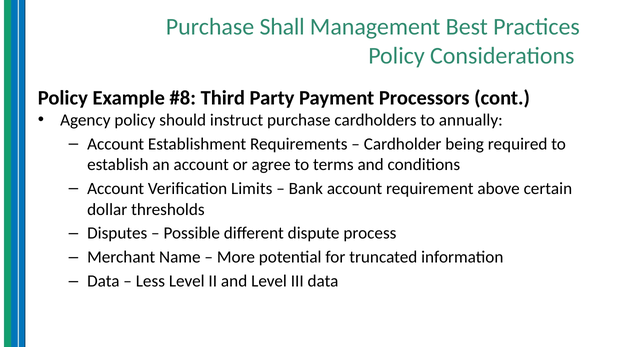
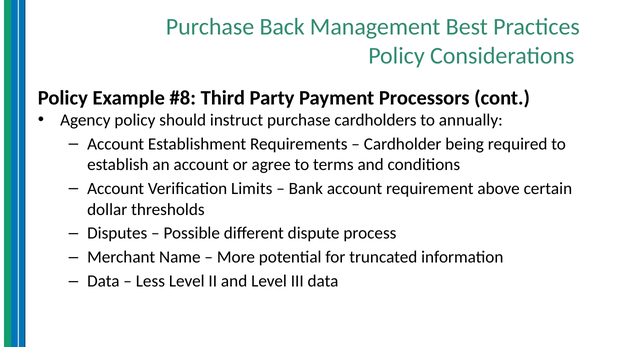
Shall: Shall -> Back (282, 27)
